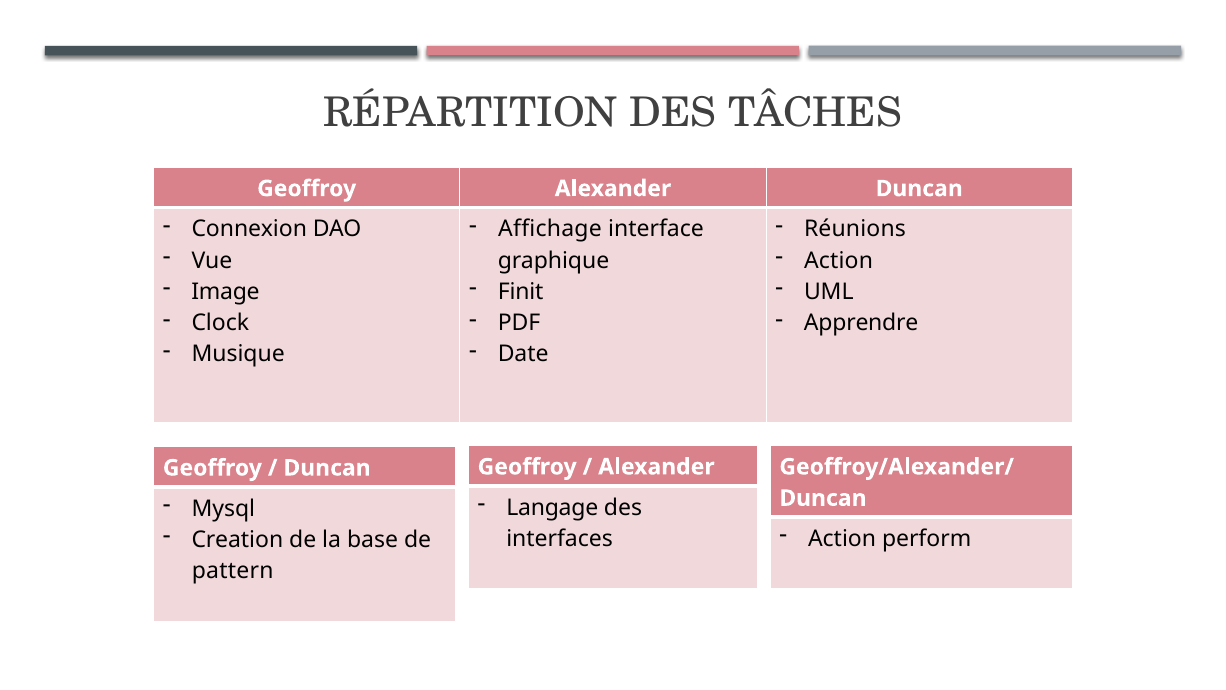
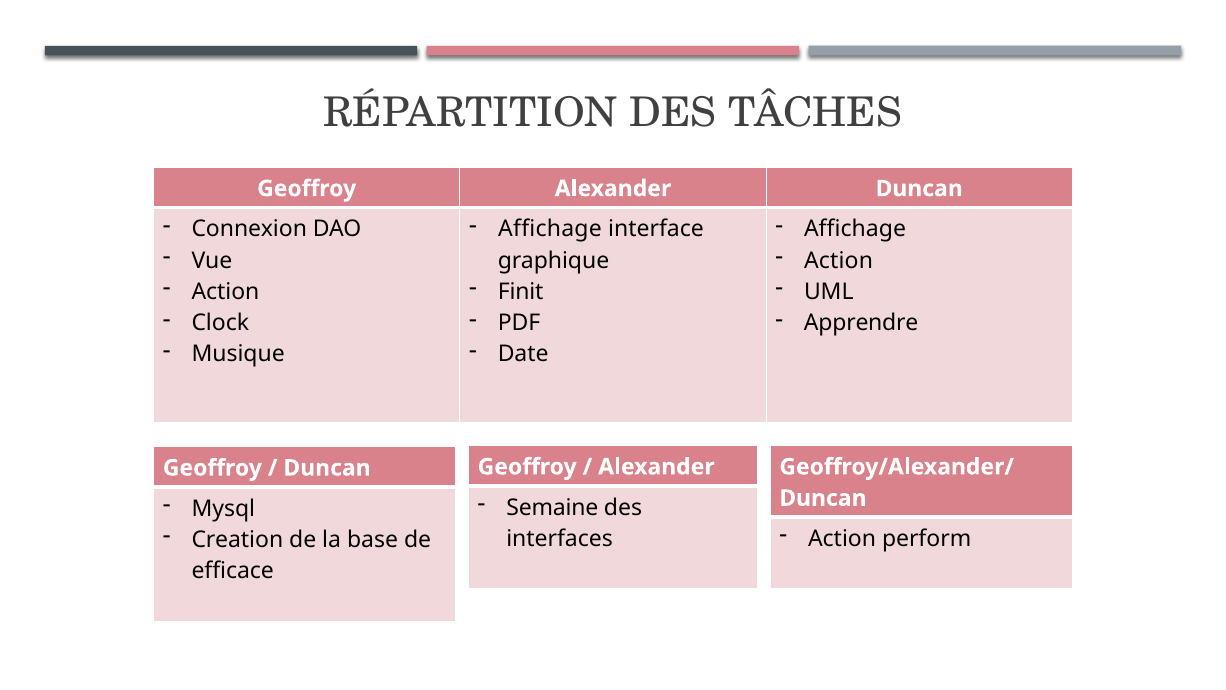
Réunions: Réunions -> Affichage (855, 229)
Image: Image -> Action (225, 292)
Langage: Langage -> Semaine (552, 507)
pattern: pattern -> efficace (233, 571)
